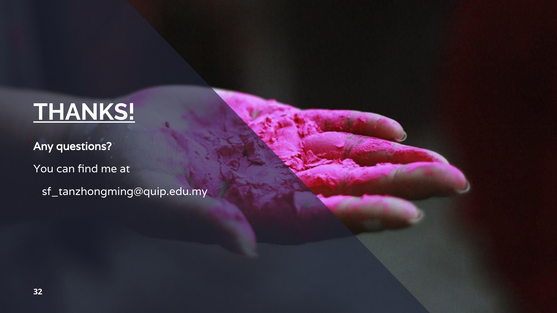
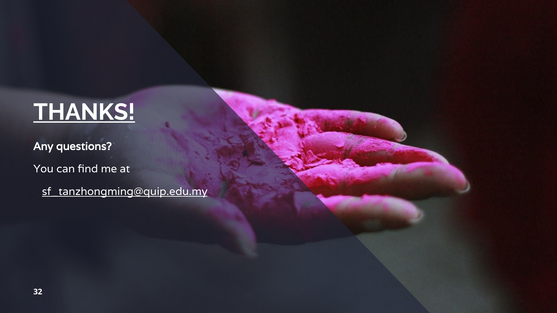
sf_tanzhongming@quip.edu.my underline: none -> present (125, 192)
